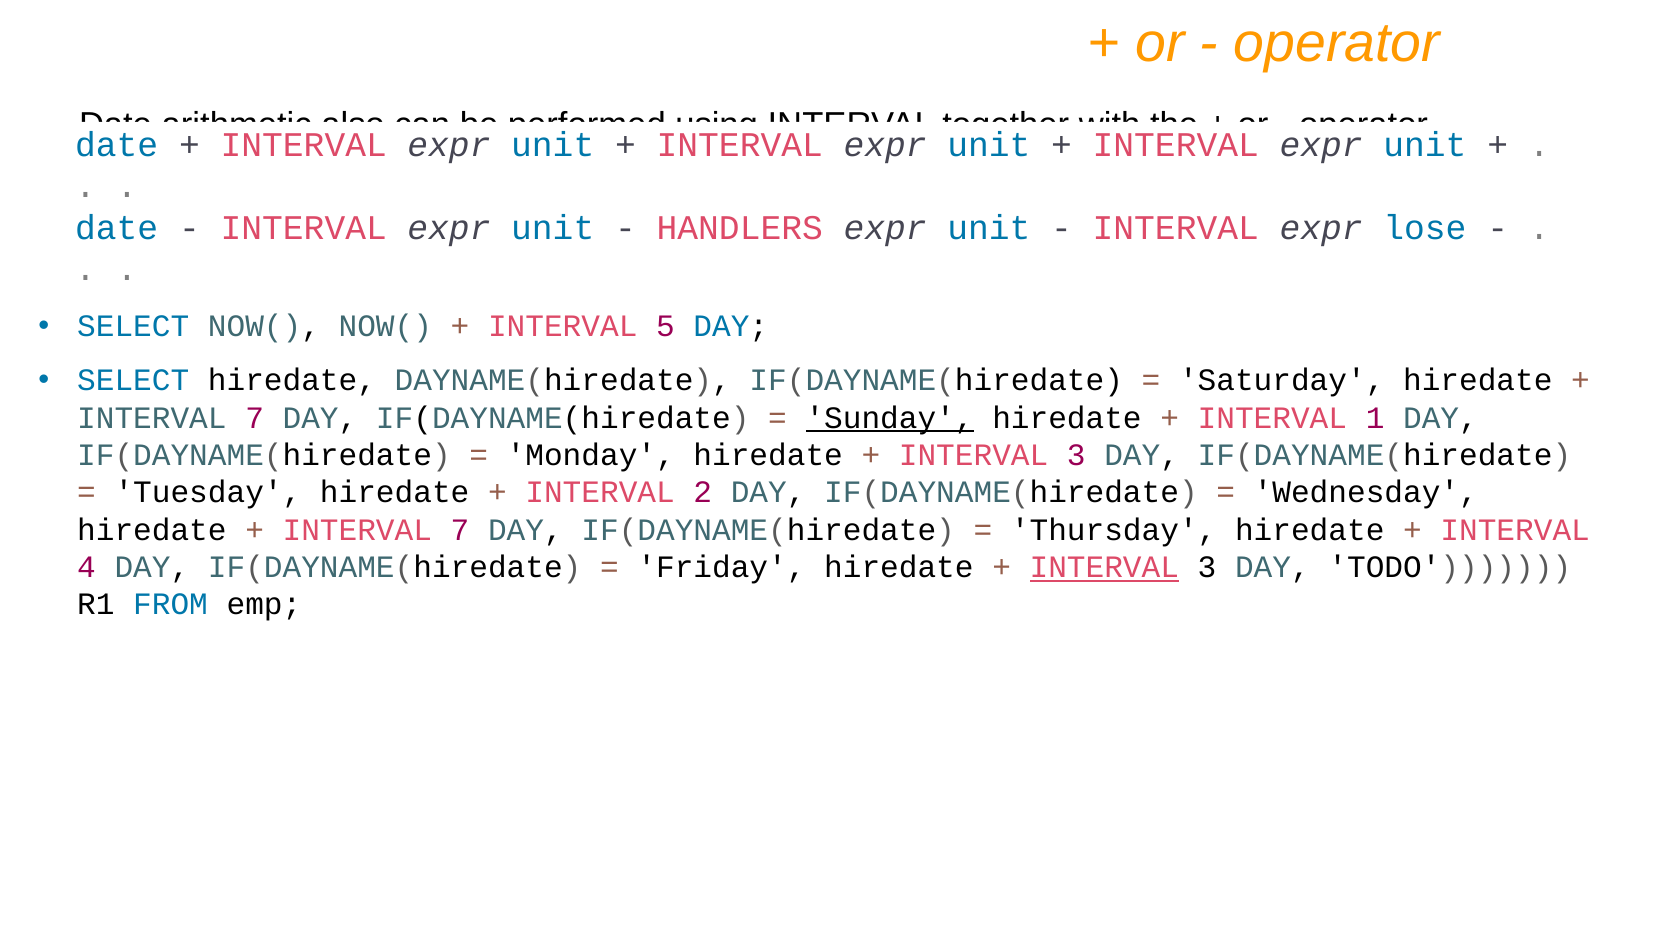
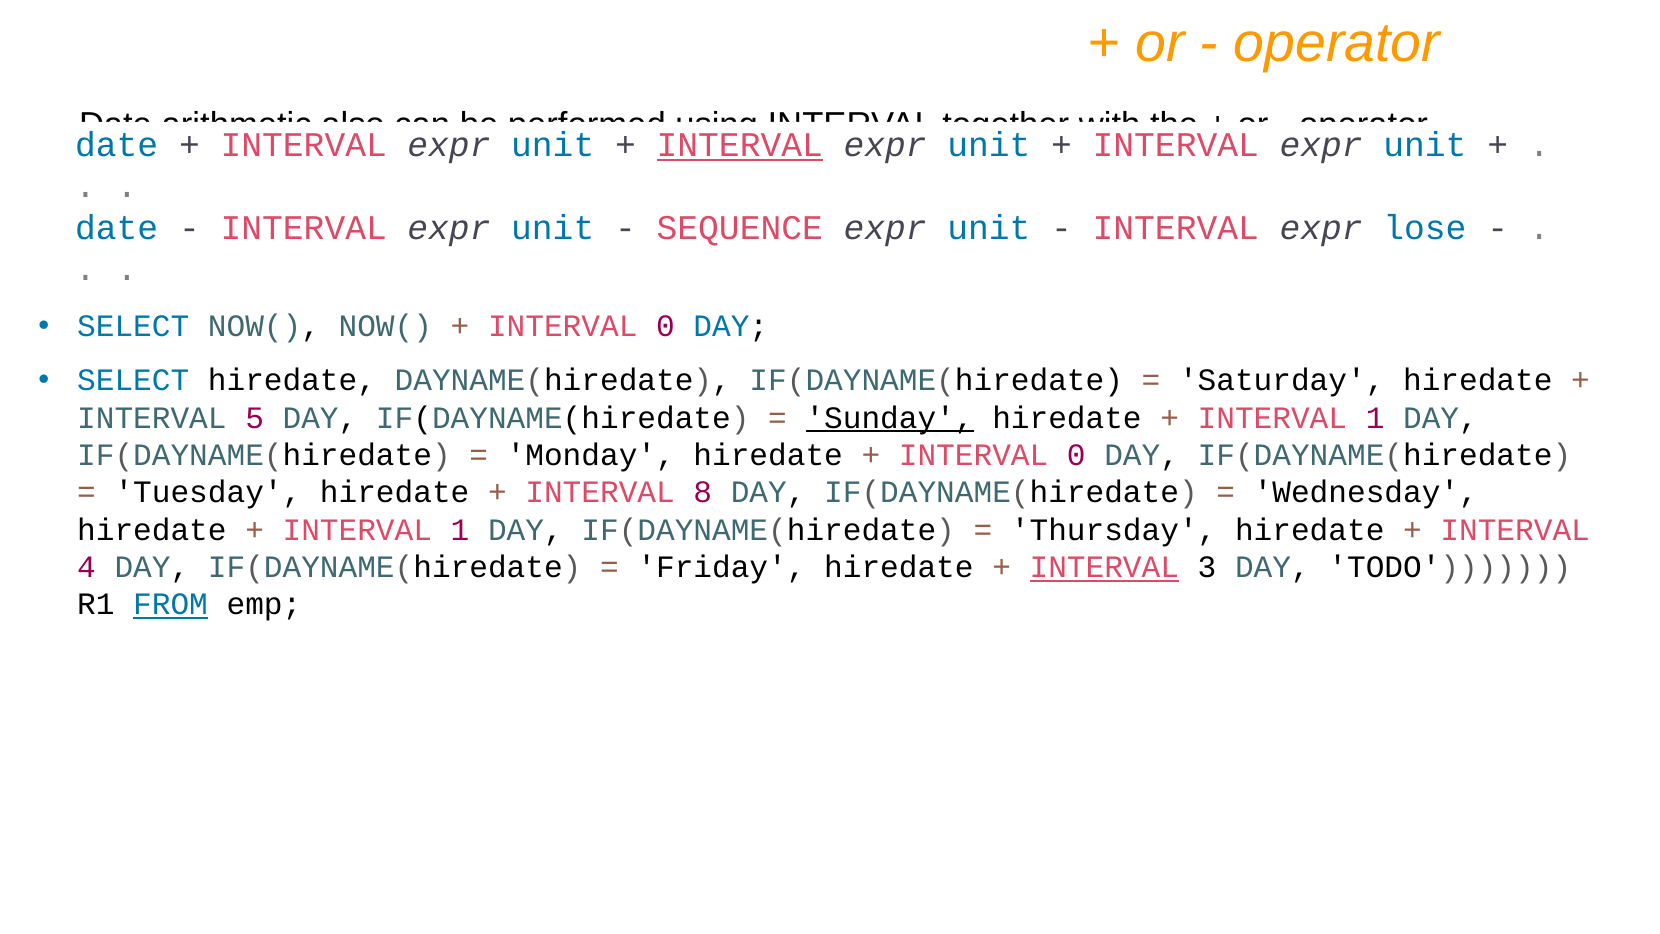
INTERVAL underline: none -> present (740, 145)
HANDLERS: HANDLERS -> SEQUENCE (740, 228)
5: 5 -> 0 (665, 326)
7: 7 -> 5 (255, 418)
3: 3 -> 0 (1076, 455)
2: 2 -> 8 (703, 492)
7: 7 -> 1 (460, 530)
FROM underline: none -> present (171, 604)
